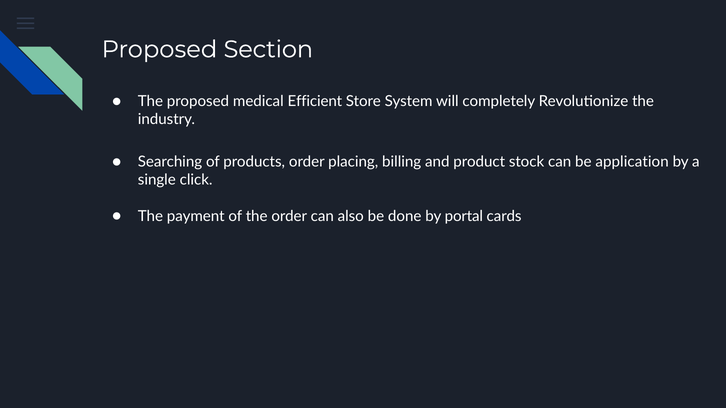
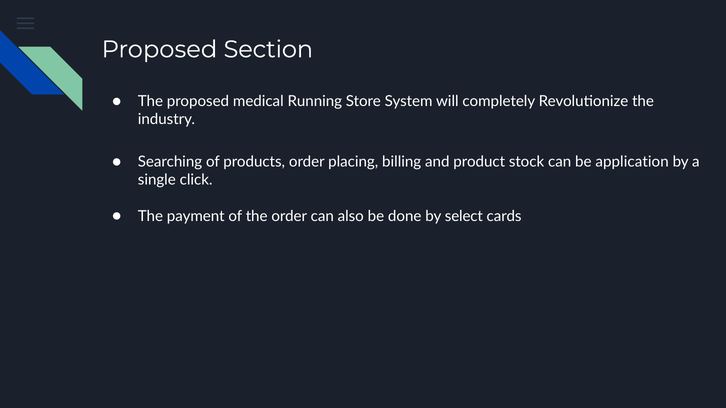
Efficient: Efficient -> Running (315, 101)
portal: portal -> select (464, 216)
